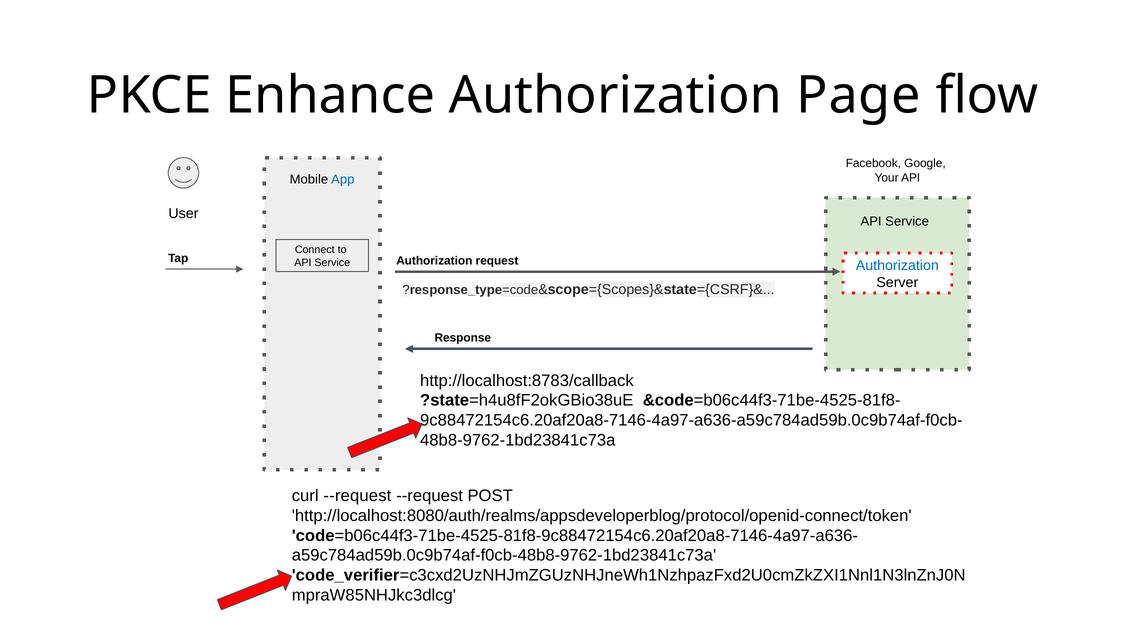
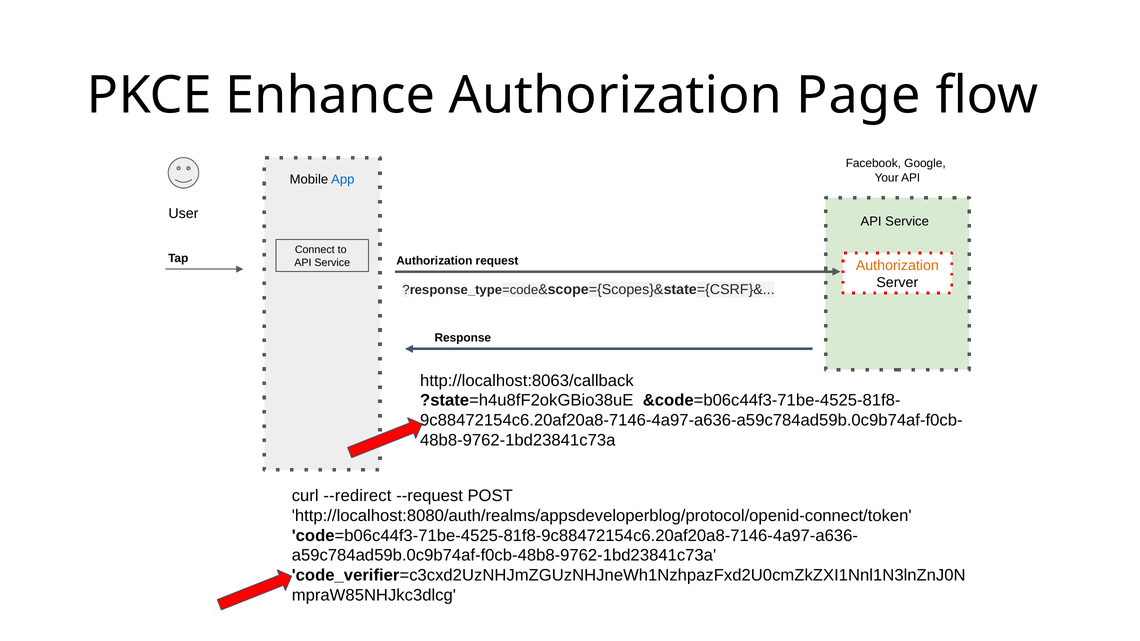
Authorization colour: blue -> orange (897, 266)
http://localhost:8783/callback: http://localhost:8783/callback -> http://localhost:8063/callback (527, 381)
curl --request: --request -> --redirect (357, 496)
